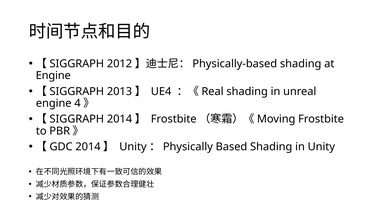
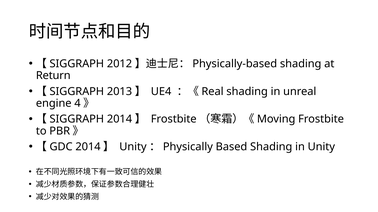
Engine: Engine -> Return (53, 76)
